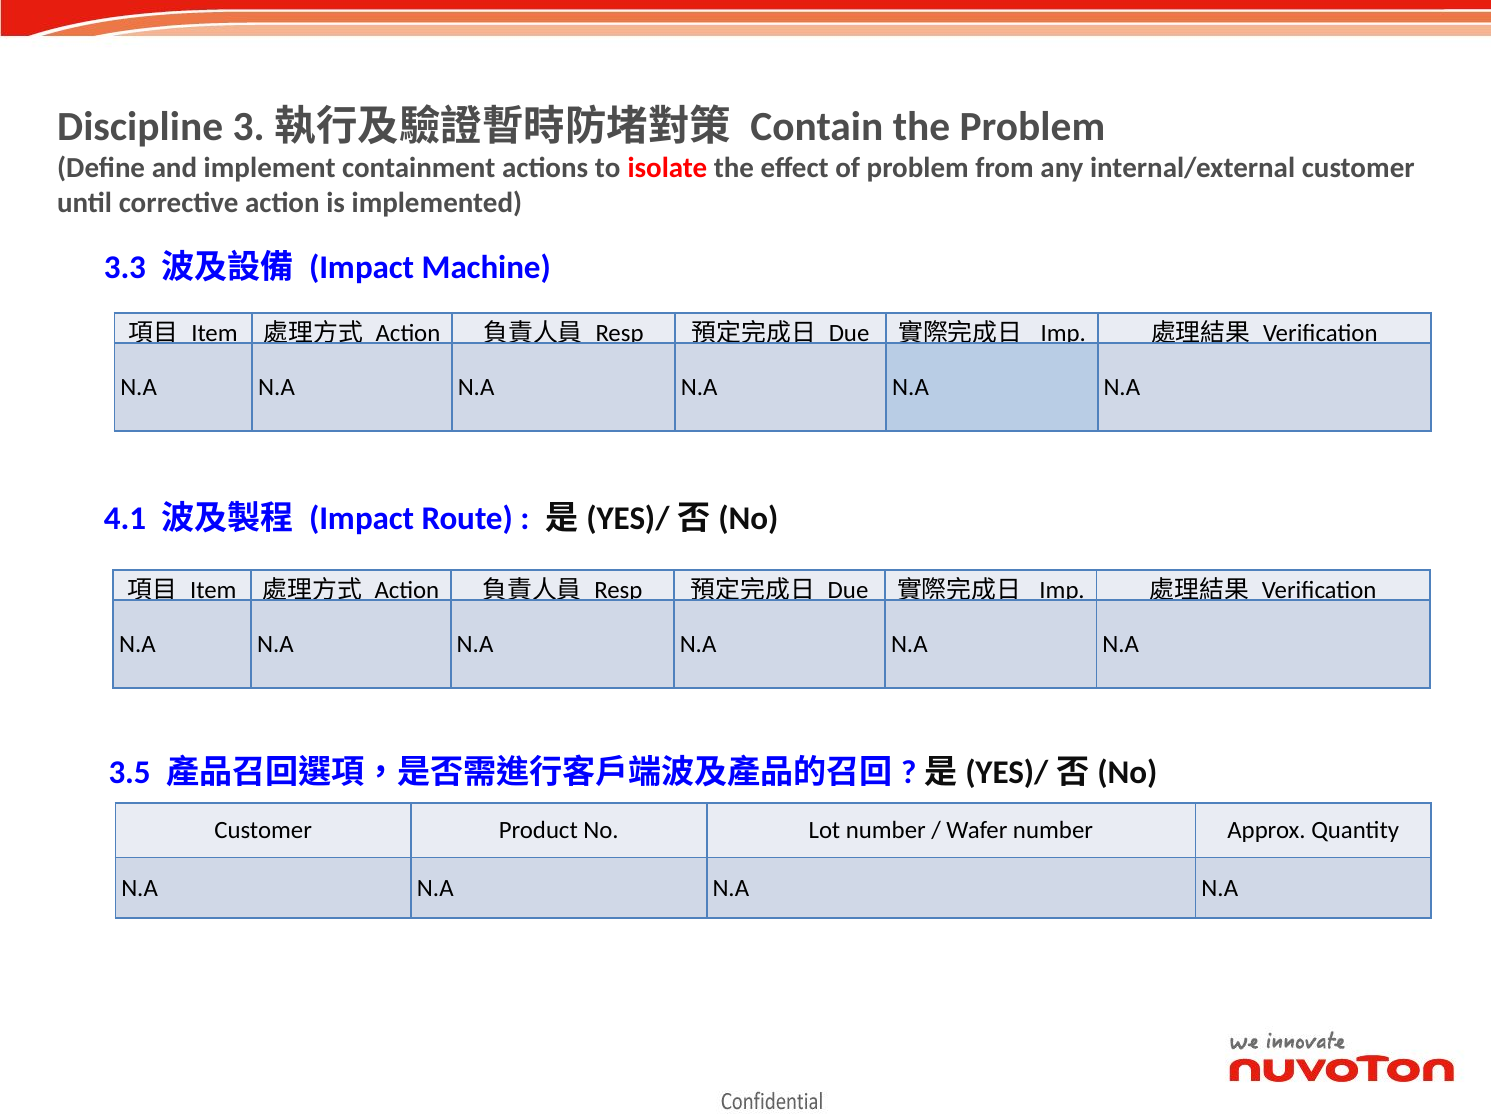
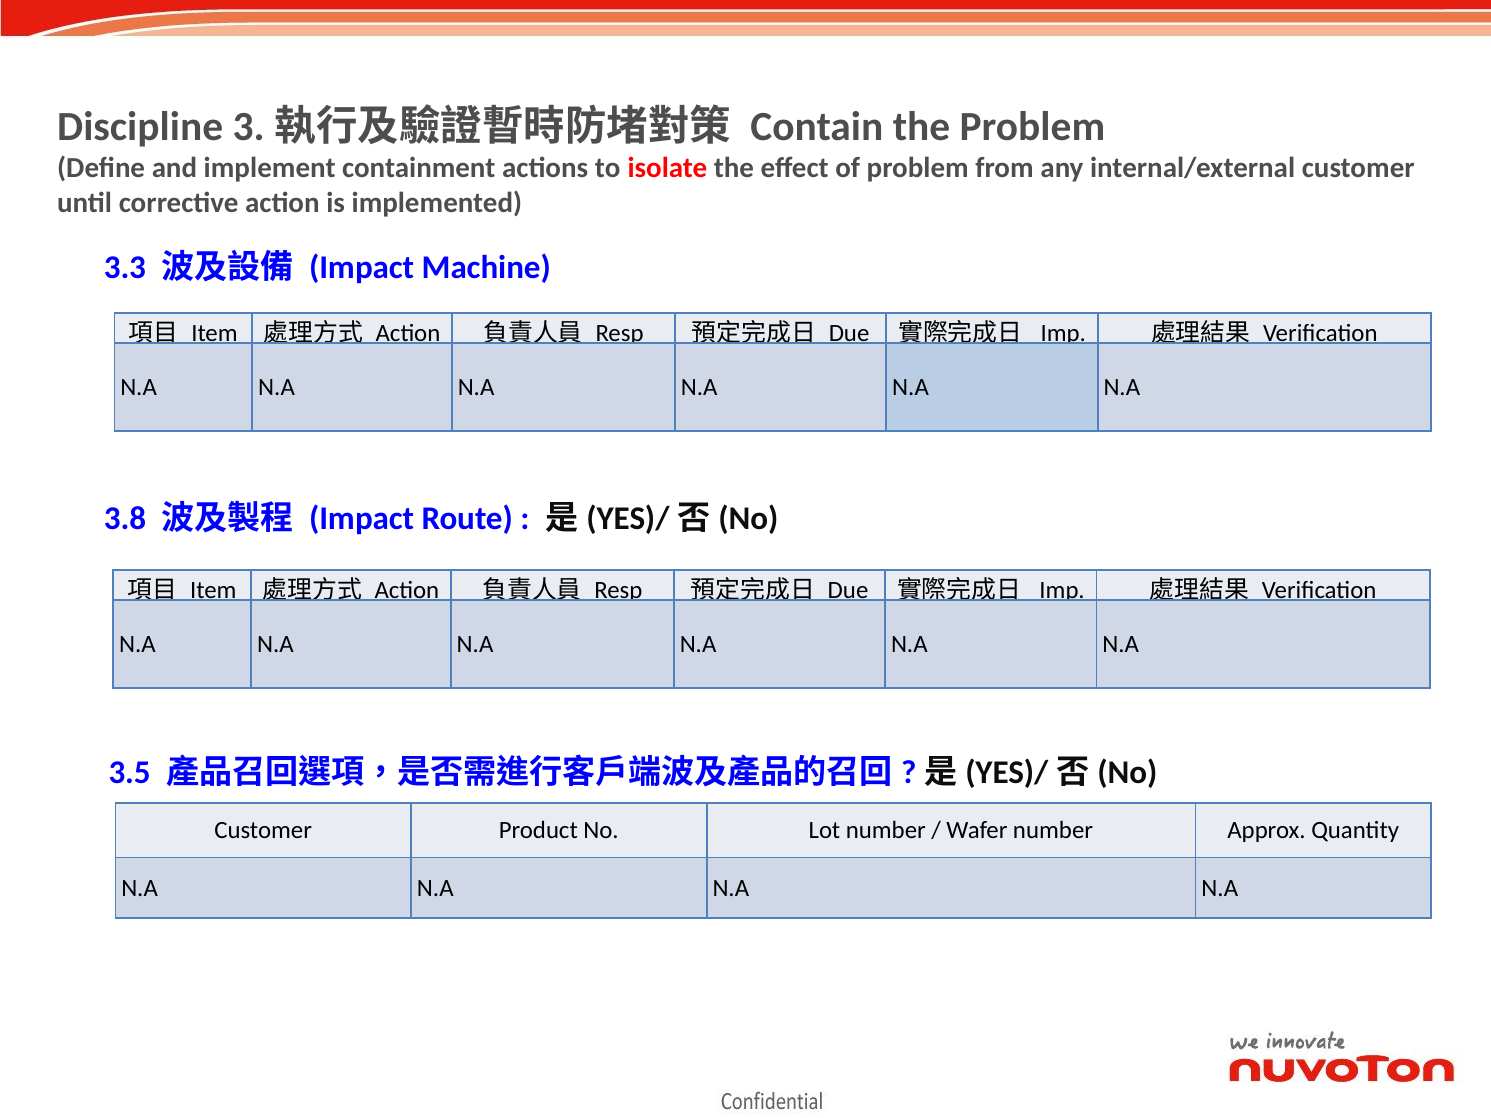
4.1: 4.1 -> 3.8 (125, 518)
